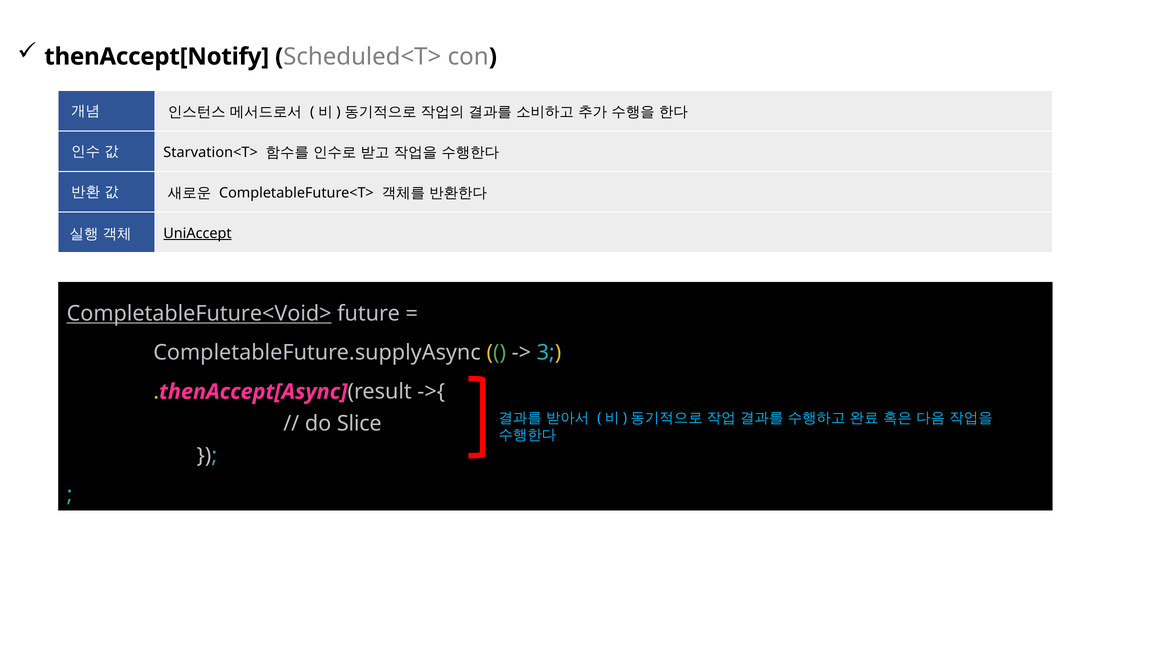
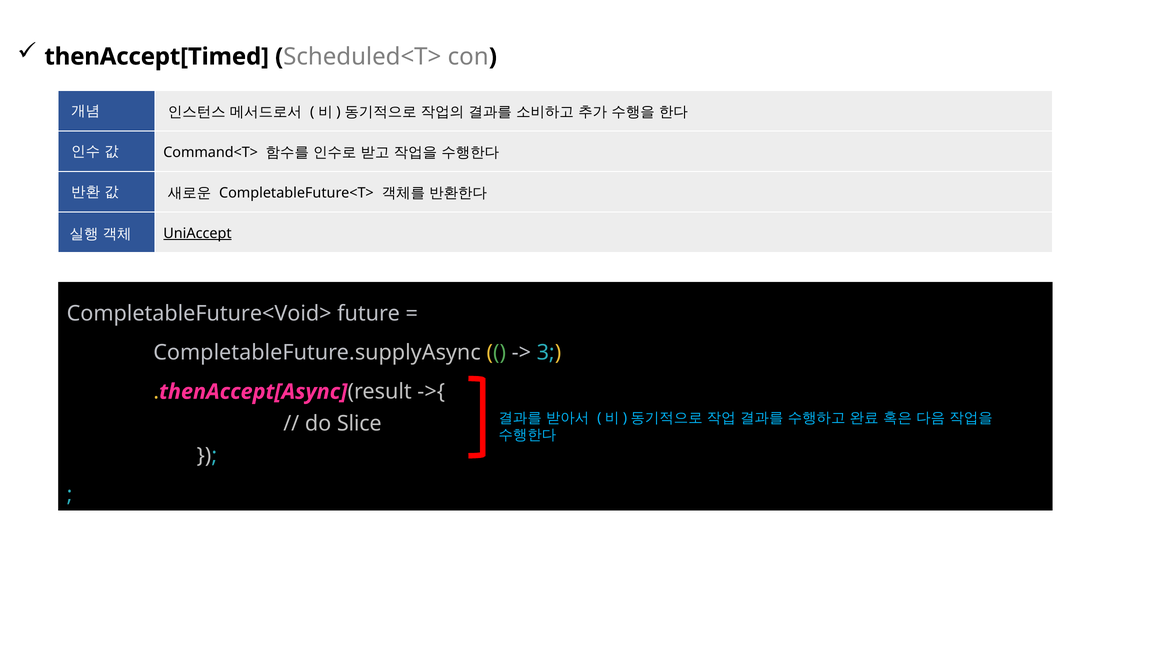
thenAccept[Notify: thenAccept[Notify -> thenAccept[Timed (157, 57)
Starvation<T>: Starvation<T> -> Command<T> (211, 152)
CompletableFuture<Void> underline: present -> none (199, 314)
